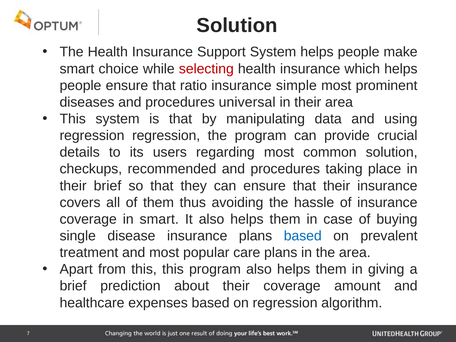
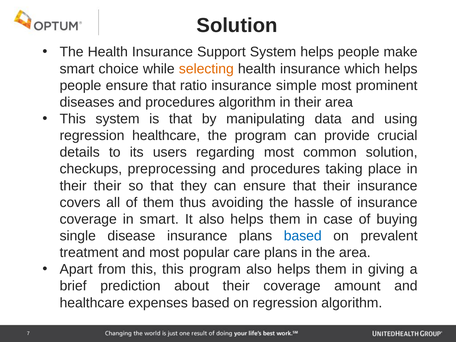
selecting colour: red -> orange (206, 69)
procedures universal: universal -> algorithm (247, 102)
regression regression: regression -> healthcare (166, 136)
recommended: recommended -> preprocessing (172, 169)
their brief: brief -> their (107, 186)
